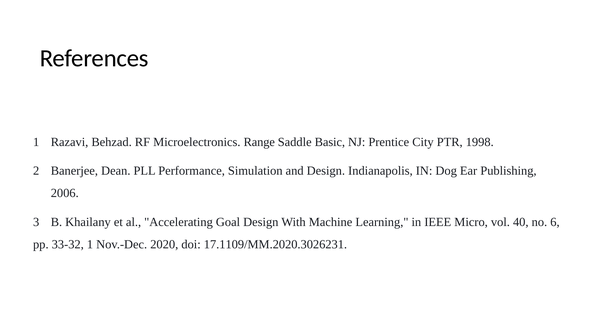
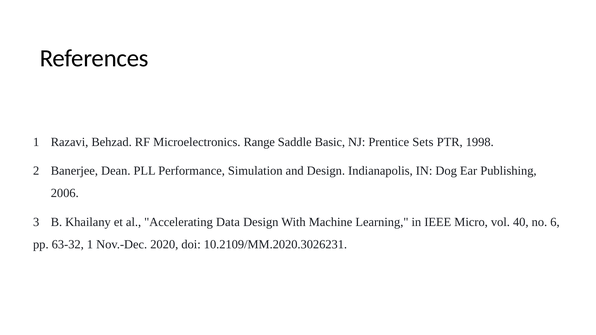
City: City -> Sets (423, 142)
Goal: Goal -> Data (228, 222)
33-32: 33-32 -> 63-32 (68, 245)
17.1109/MM.2020.3026231: 17.1109/MM.2020.3026231 -> 10.2109/MM.2020.3026231 (275, 245)
